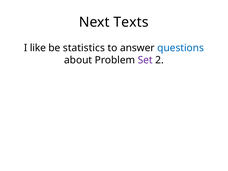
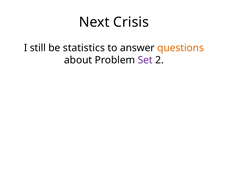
Texts: Texts -> Crisis (131, 22)
like: like -> still (38, 48)
questions colour: blue -> orange (181, 48)
